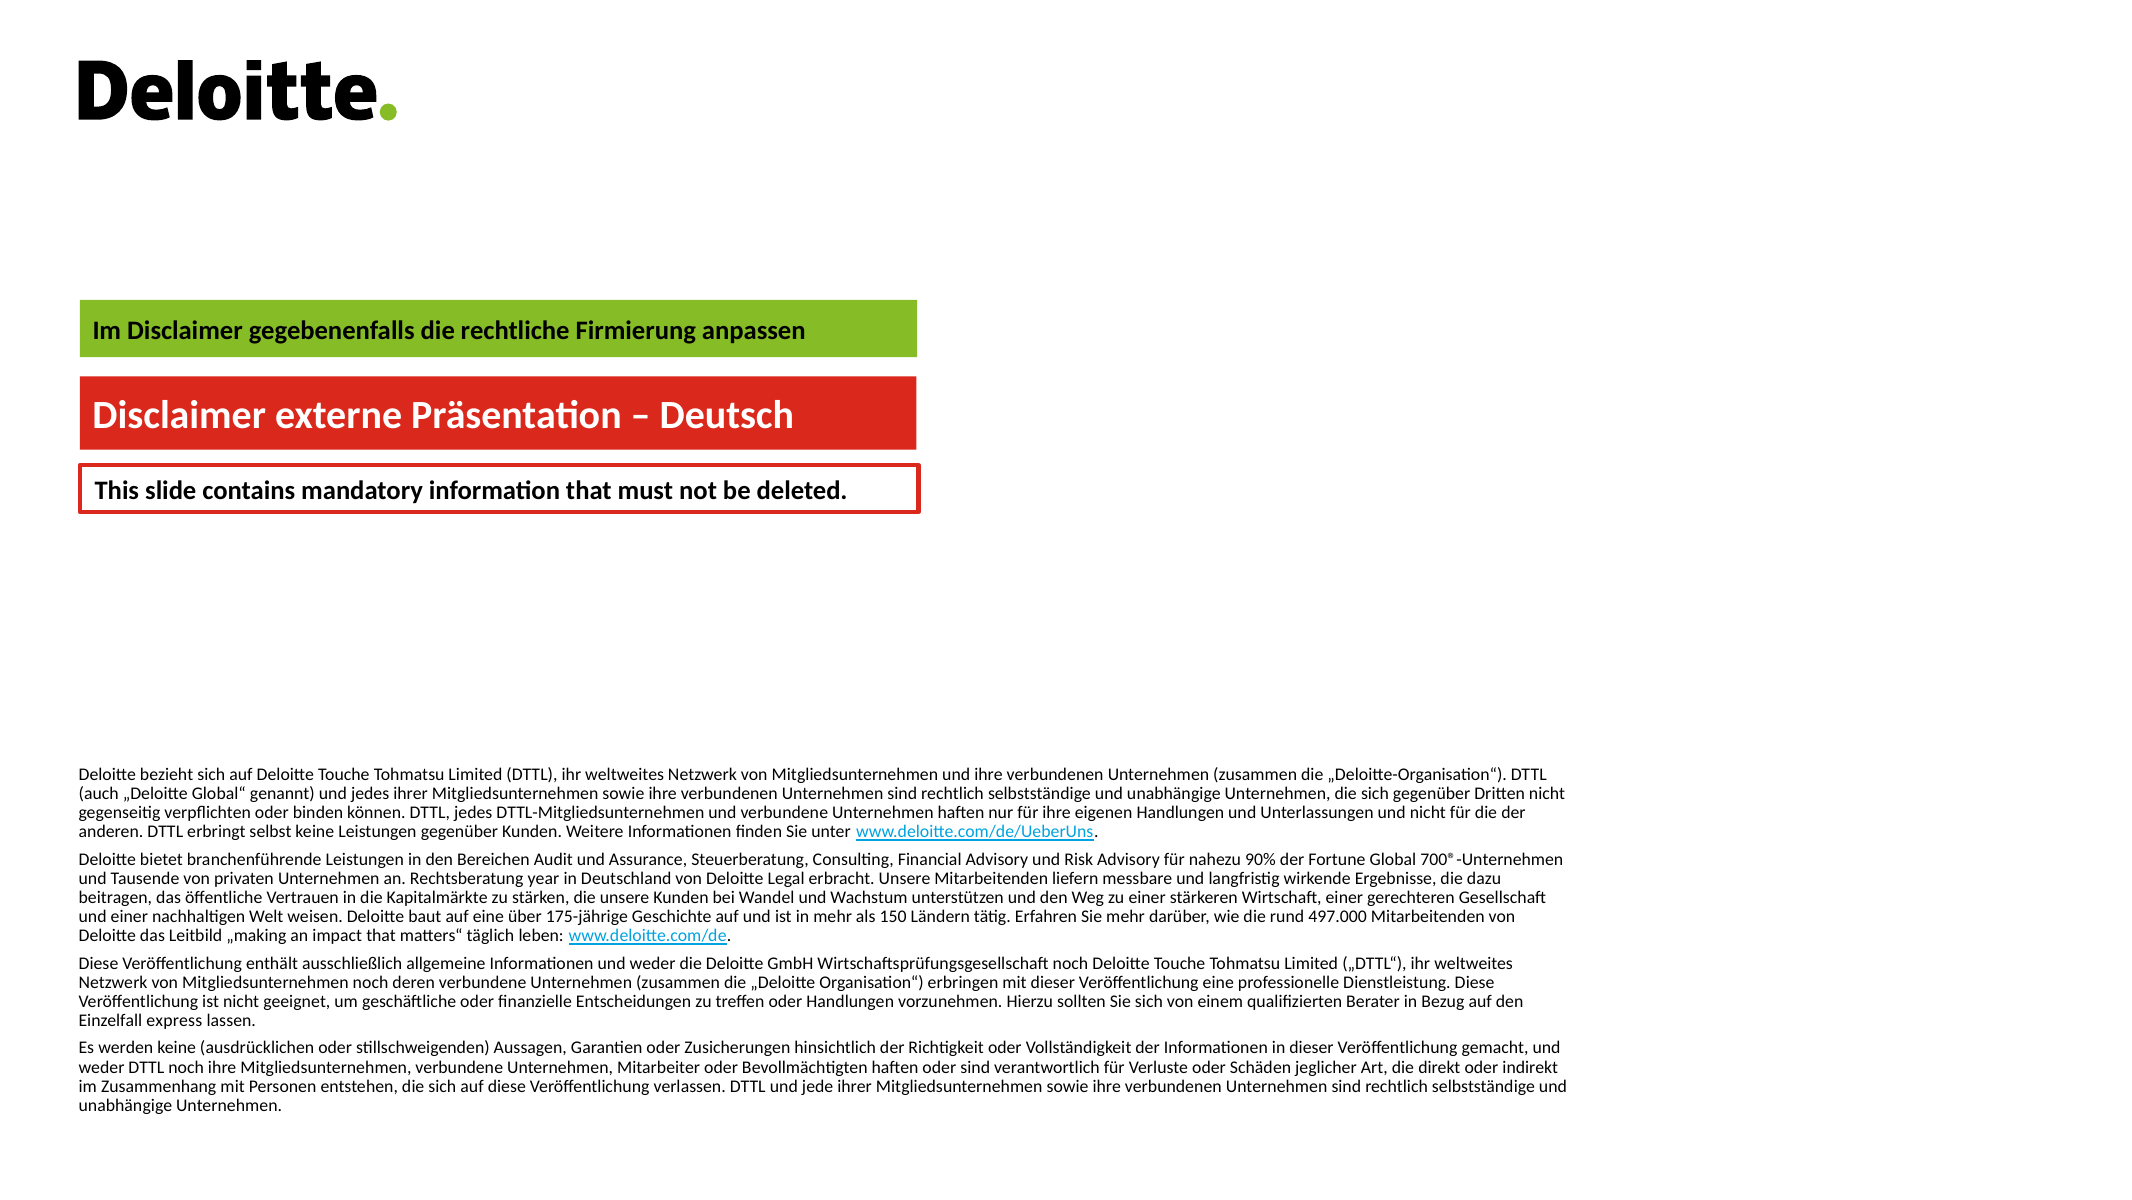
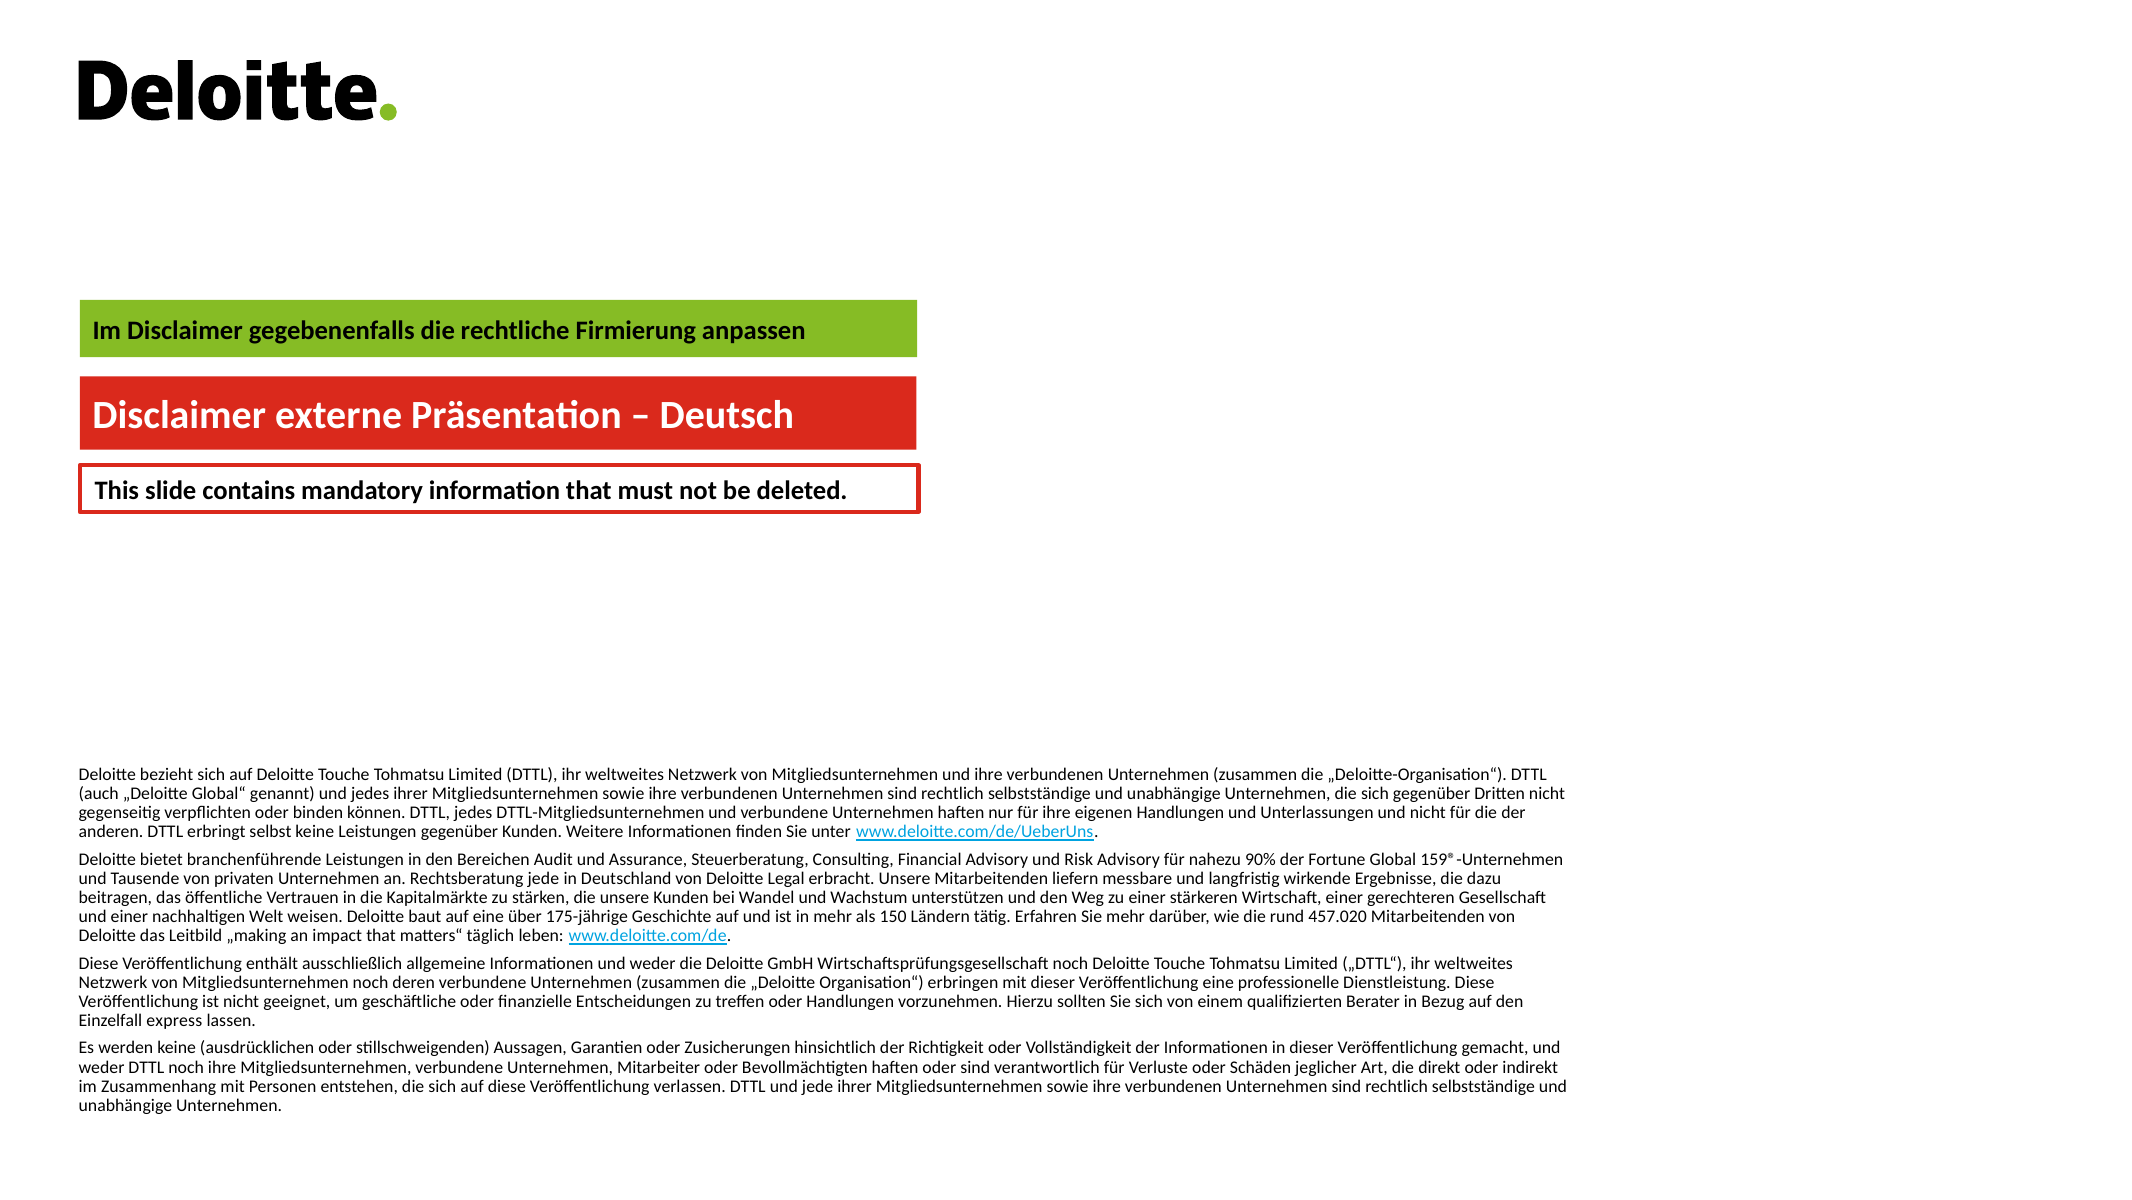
700®-Unternehmen: 700®-Unternehmen -> 159®-Unternehmen (1492, 859)
Rechtsberatung year: year -> jede (543, 878)
497.000: 497.000 -> 457.020 (1338, 916)
